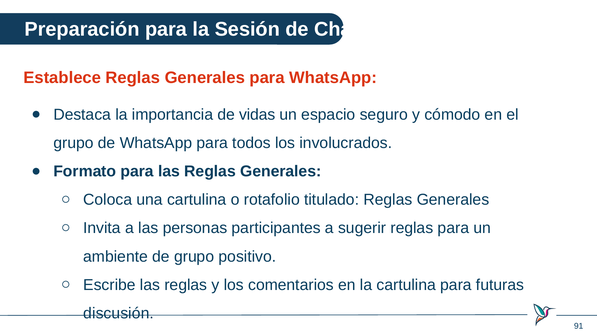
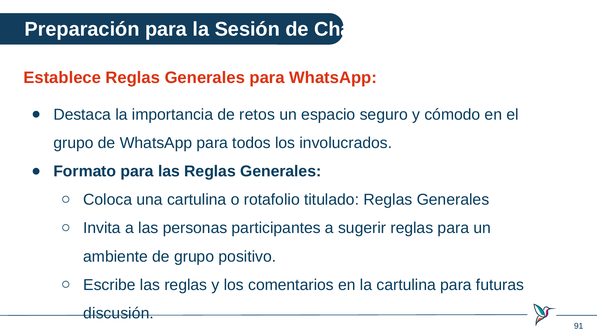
vidas: vidas -> retos (257, 115)
